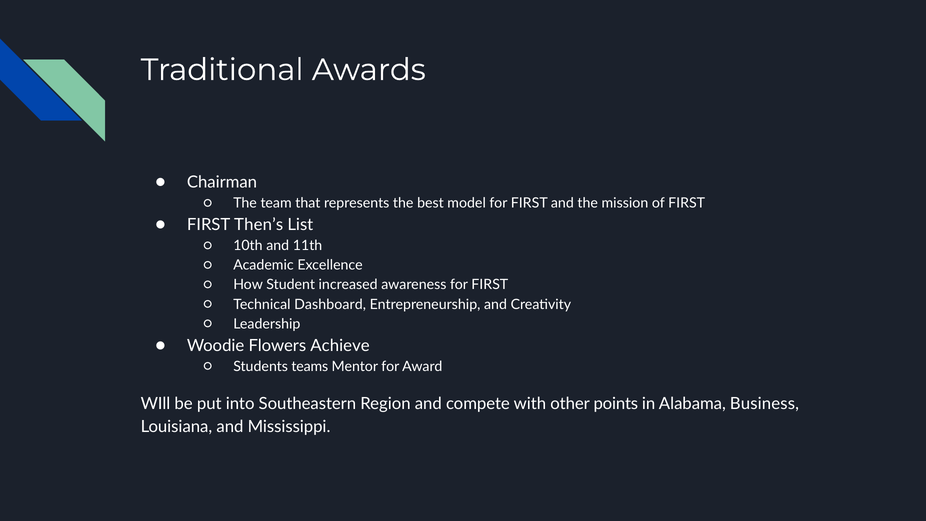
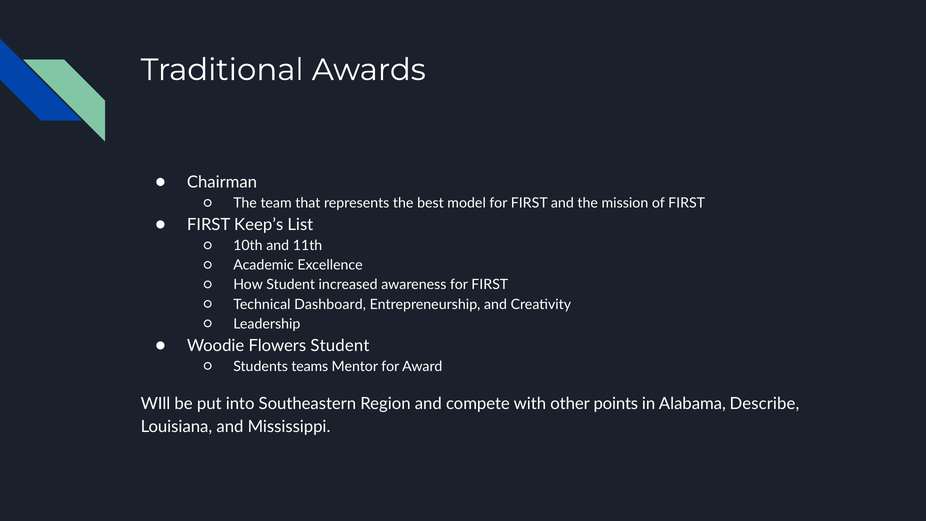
Then’s: Then’s -> Keep’s (259, 225)
Flowers Achieve: Achieve -> Student (340, 346)
Business: Business -> Describe (764, 403)
